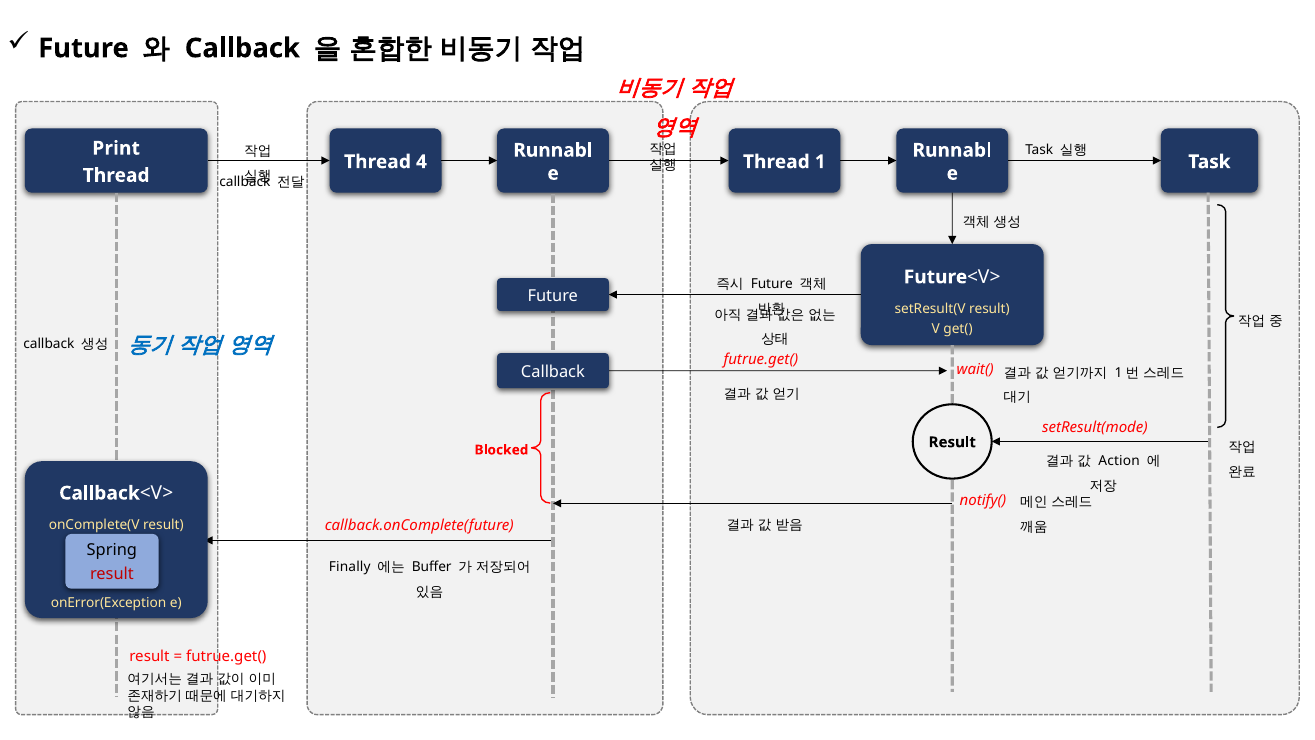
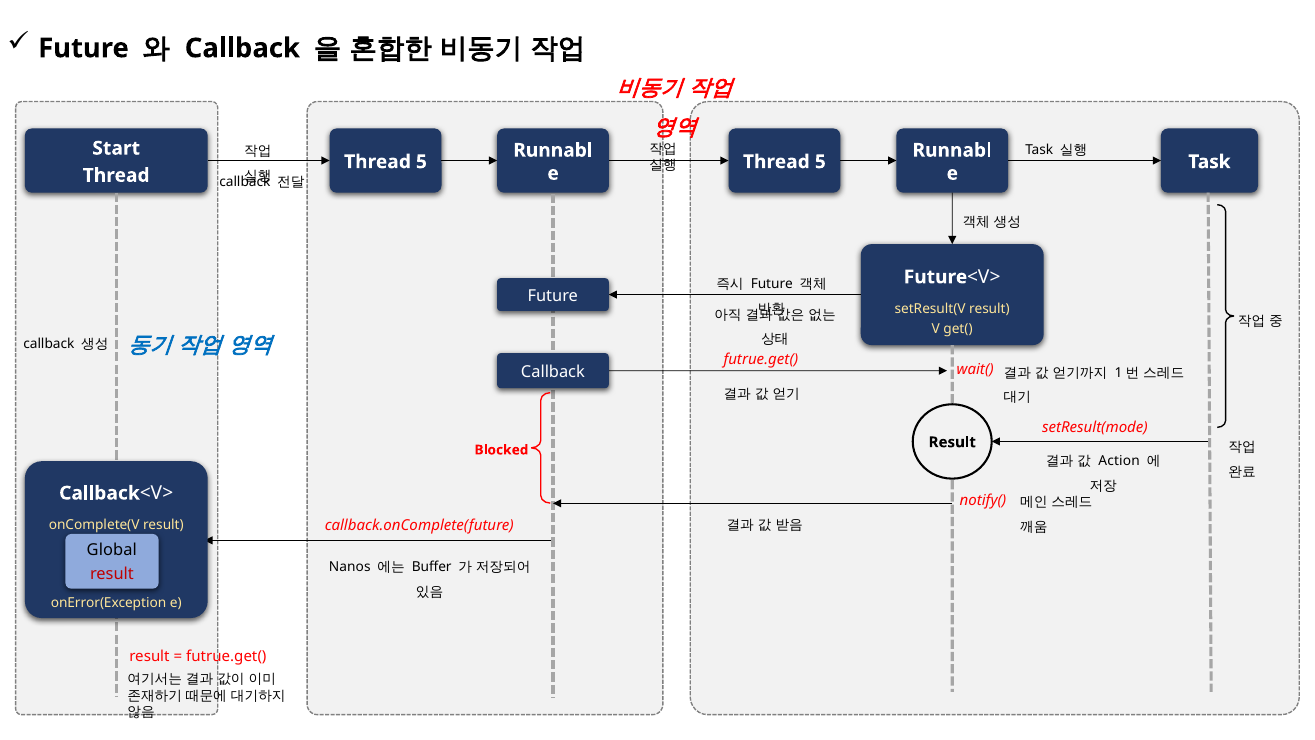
Print: Print -> Start (116, 148)
4: 4 -> 5 (421, 162)
1: 1 -> 5 (820, 162)
Spring: Spring -> Global (112, 550)
Finally: Finally -> Nanos (350, 567)
